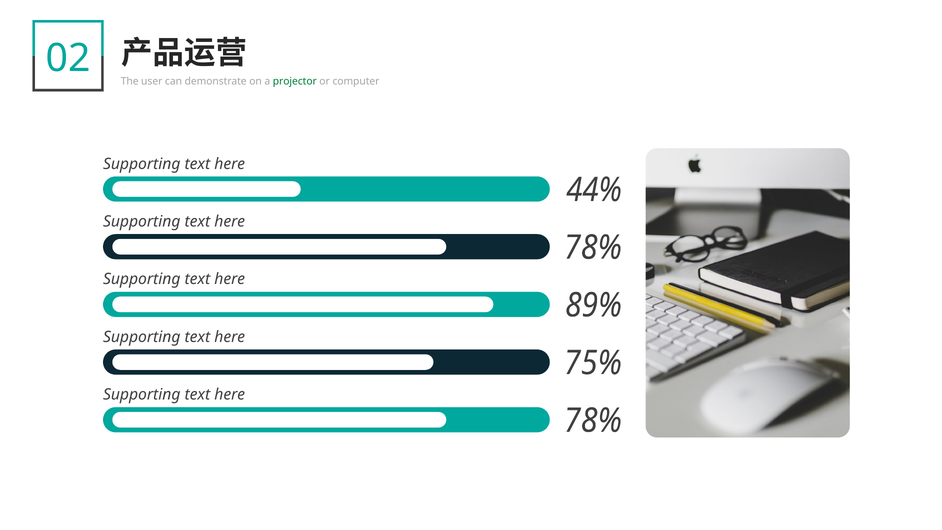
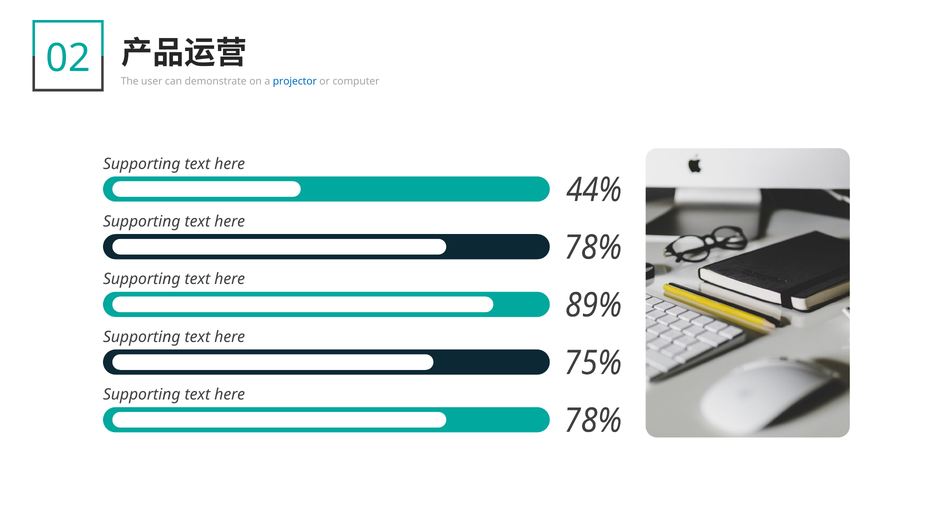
projector colour: green -> blue (295, 82)
